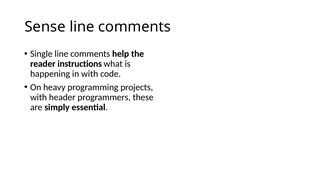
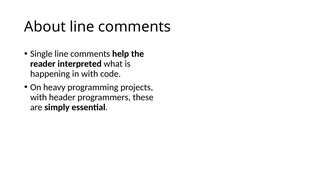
Sense: Sense -> About (45, 27)
instructions: instructions -> interpreted (80, 64)
